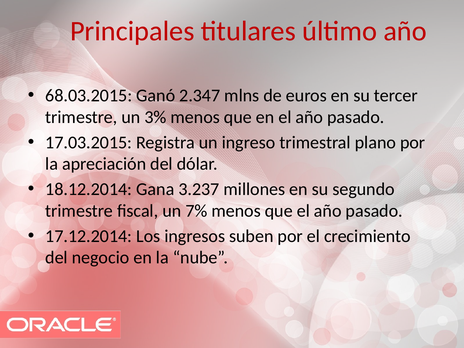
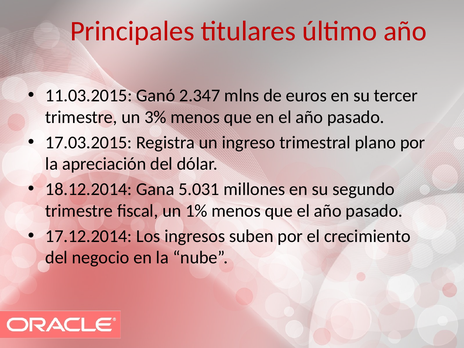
68.03.2015: 68.03.2015 -> 11.03.2015 (89, 96)
3.237: 3.237 -> 5.031 (199, 189)
7%: 7% -> 1% (196, 211)
